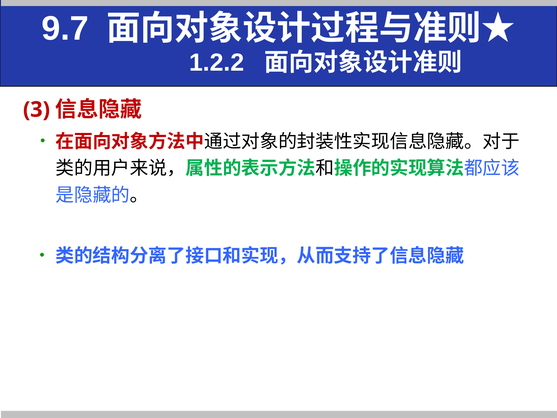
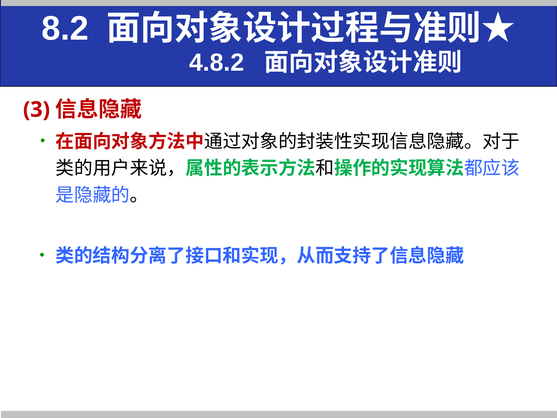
9.7: 9.7 -> 8.2 (65, 29)
1.2.2: 1.2.2 -> 4.8.2 (217, 63)
